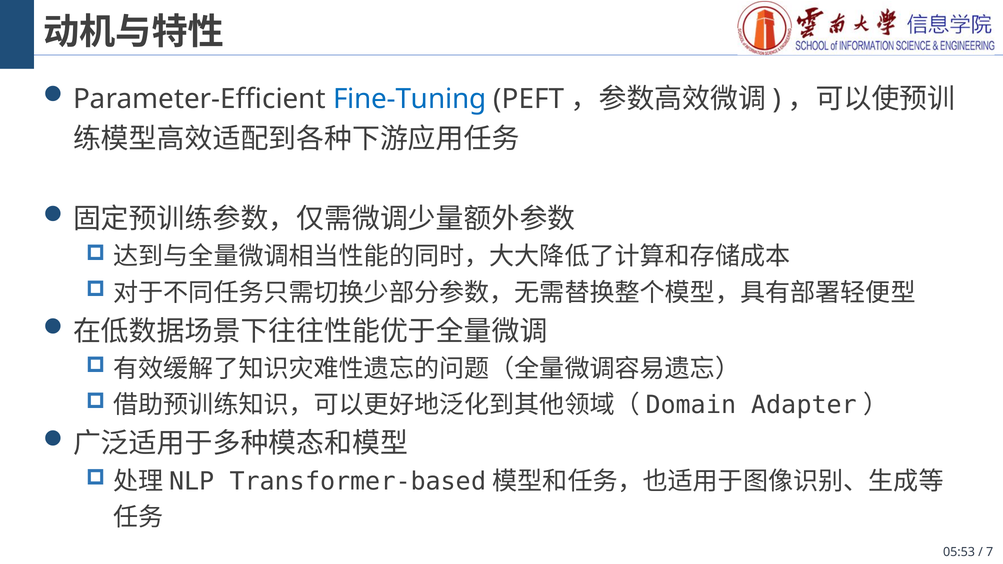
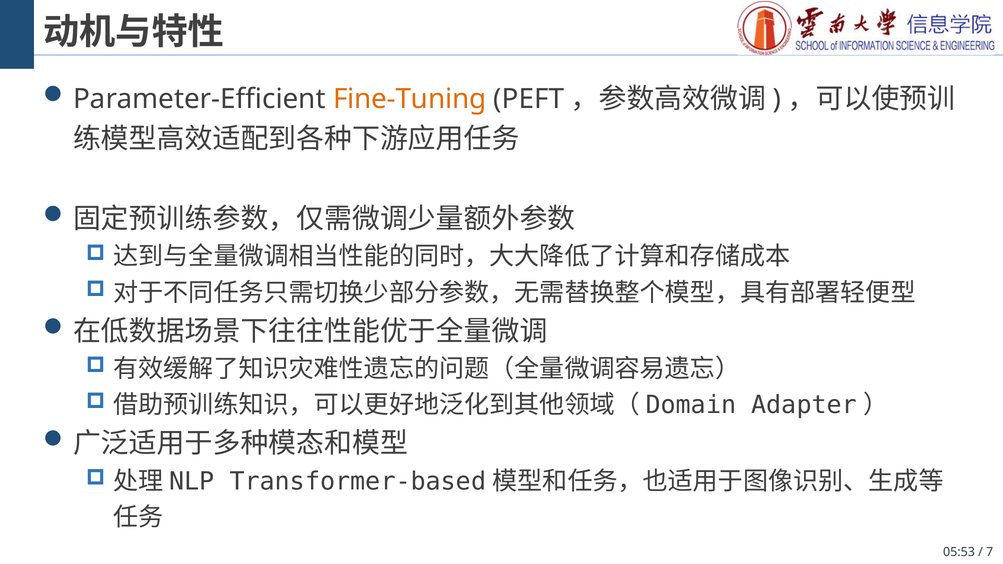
Fine-Tuning colour: blue -> orange (410, 99)
